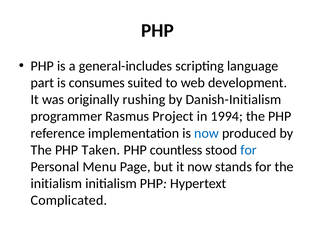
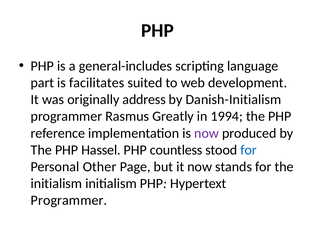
consumes: consumes -> facilitates (97, 83)
rushing: rushing -> address (144, 100)
Project: Project -> Greatly (173, 116)
now colour: blue -> purple (207, 133)
Taken: Taken -> Hassel (101, 150)
Menu: Menu -> Other (100, 167)
Complicated: Complicated -> Programmer (69, 201)
